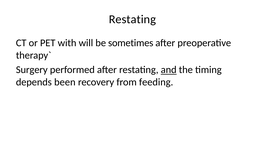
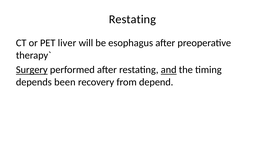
with: with -> liver (67, 43)
sometimes: sometimes -> esophagus (131, 43)
Surgery underline: none -> present (32, 70)
feeding: feeding -> depend (156, 82)
